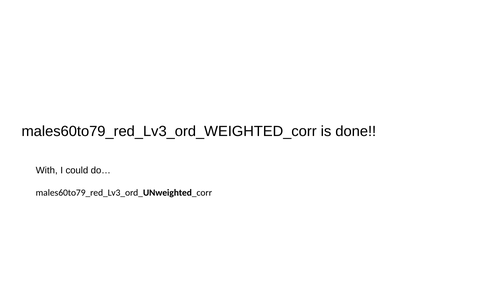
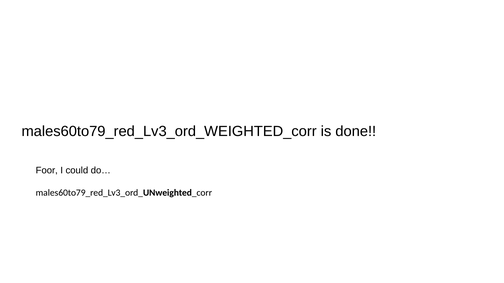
With: With -> Foor (47, 171)
